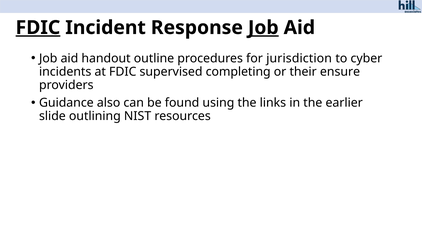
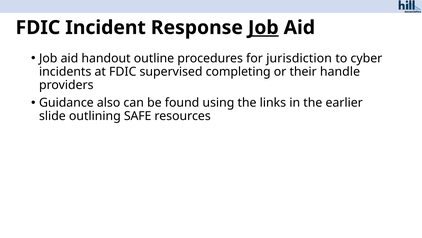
FDIC underline: present -> none (38, 28)
ensure: ensure -> handle (340, 72)
NIST: NIST -> SAFE (138, 116)
